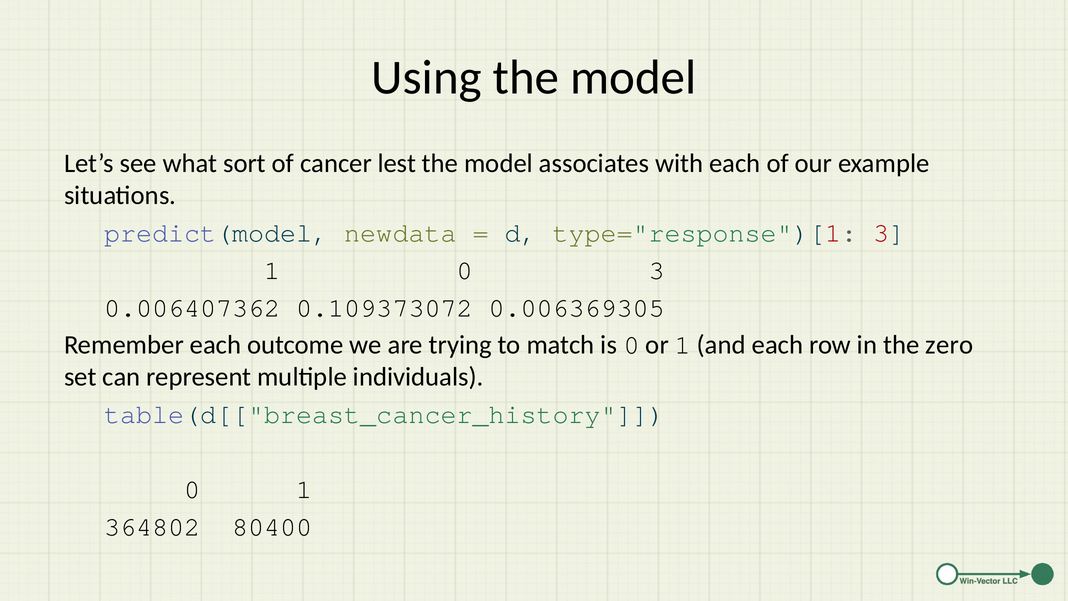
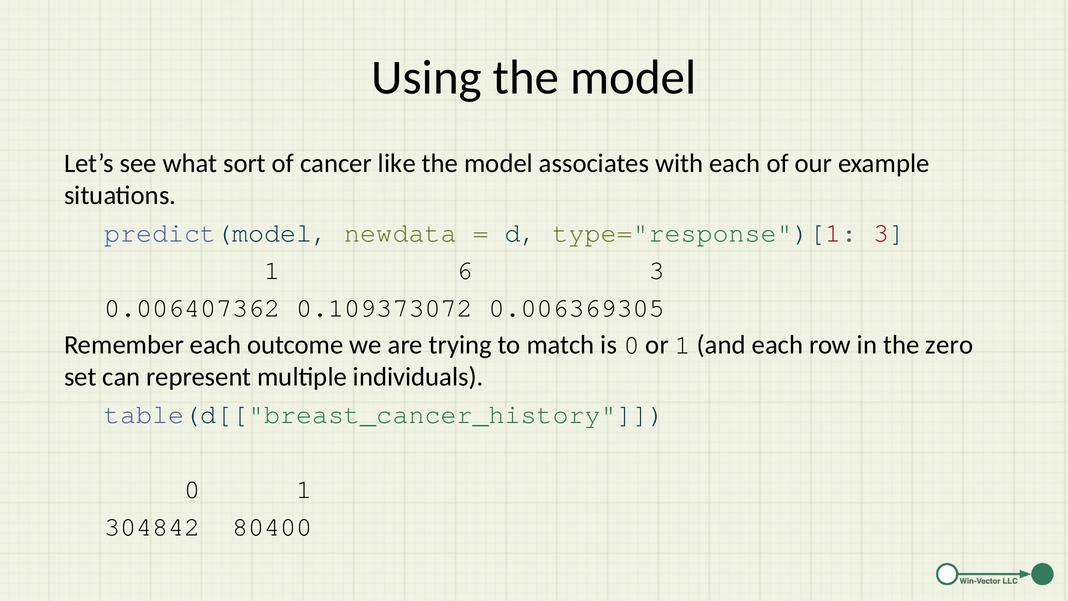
lest: lest -> like (397, 163)
1 0: 0 -> 6 (465, 270)
364802: 364802 -> 304842 (152, 527)
